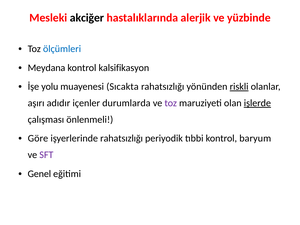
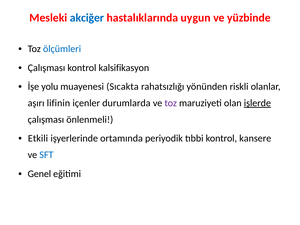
akciğer colour: black -> blue (87, 18)
alerjik: alerjik -> uygun (196, 18)
Meydana: Meydana -> Çalışması (46, 68)
riskli underline: present -> none (239, 87)
adıdır: adıdır -> lifinin (58, 103)
Göre: Göre -> Etkili (38, 138)
işyerlerinde rahatsızlığı: rahatsızlığı -> ortamında (122, 138)
baryum: baryum -> kansere (255, 138)
SFT colour: purple -> blue (46, 155)
